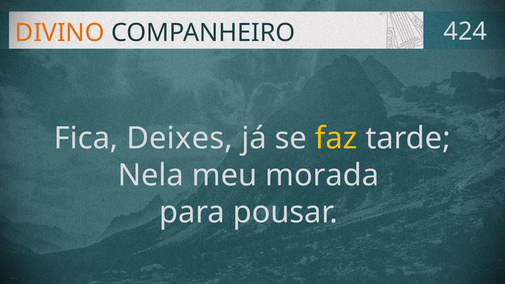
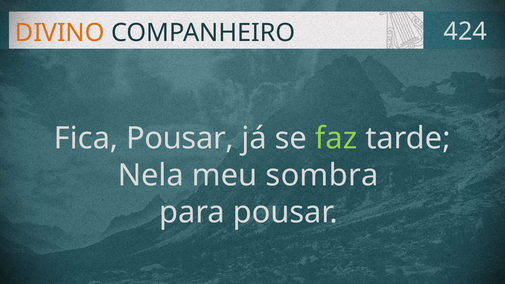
Fica Deixes: Deixes -> Pousar (180, 138)
faz colour: yellow -> light green (336, 138)
morada: morada -> sombra (322, 175)
